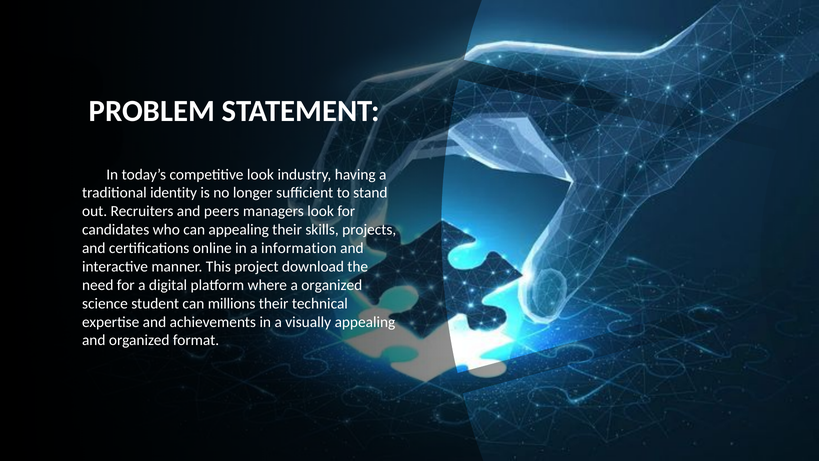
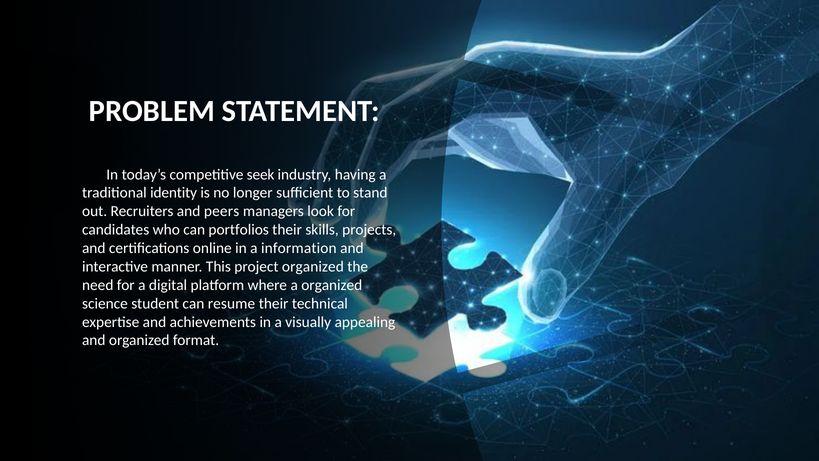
competitive look: look -> seek (261, 174)
can appealing: appealing -> portfolios (239, 230)
project download: download -> organized (313, 266)
millions: millions -> resume (231, 303)
